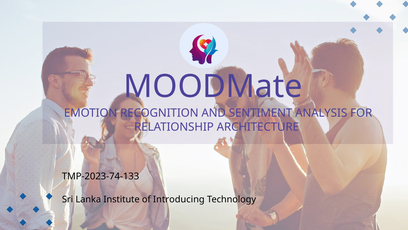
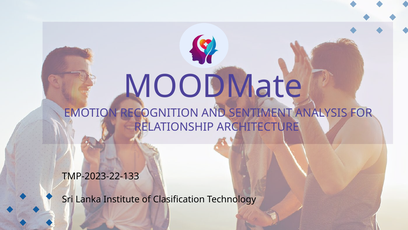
TMP-2023-74-133: TMP-2023-74-133 -> TMP-2023-22-133 (101, 176)
Introducing: Introducing -> Clasification (179, 199)
